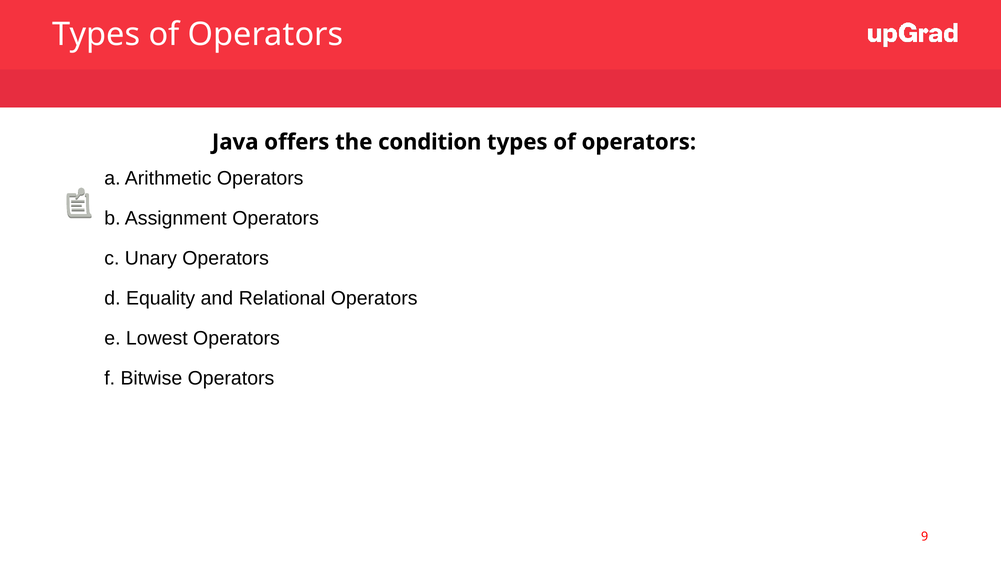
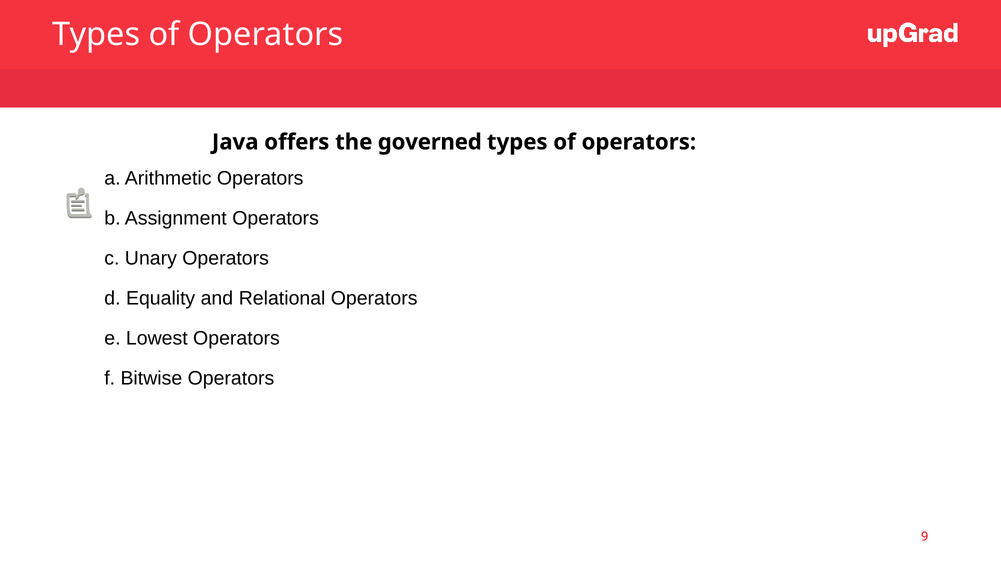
condition: condition -> governed (430, 142)
